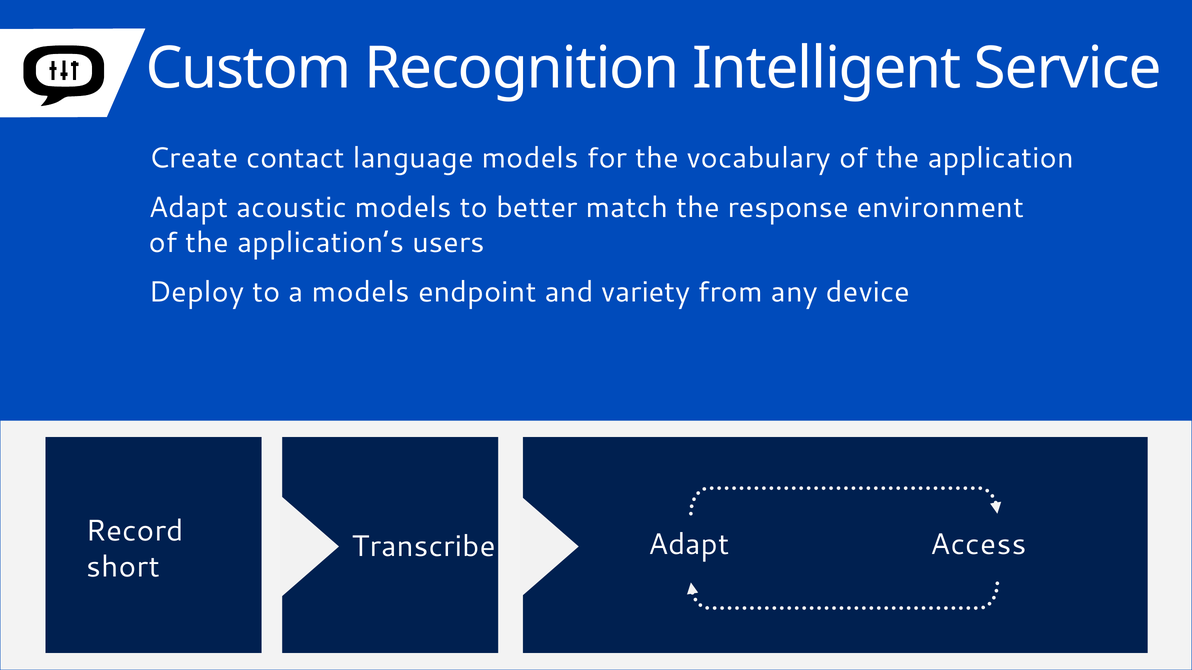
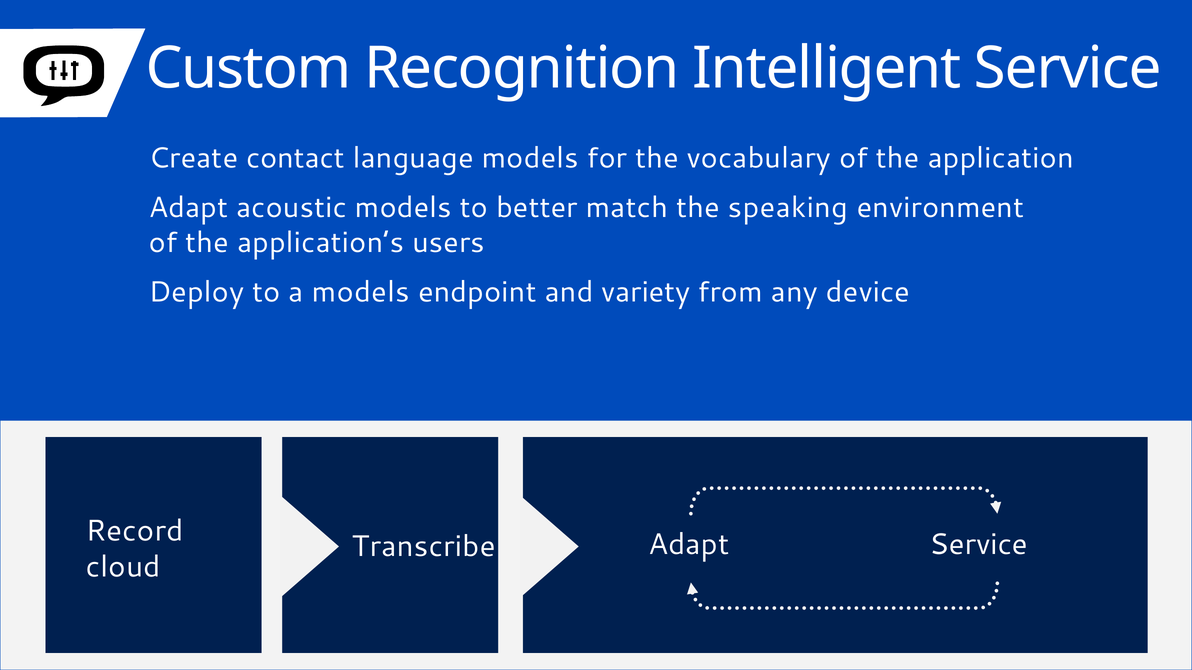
response: response -> speaking (788, 208)
Transcribe Access: Access -> Service (979, 545)
short: short -> cloud (123, 567)
